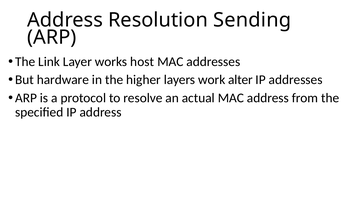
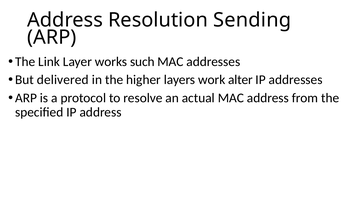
host: host -> such (142, 62)
hardware: hardware -> delivered (63, 80)
